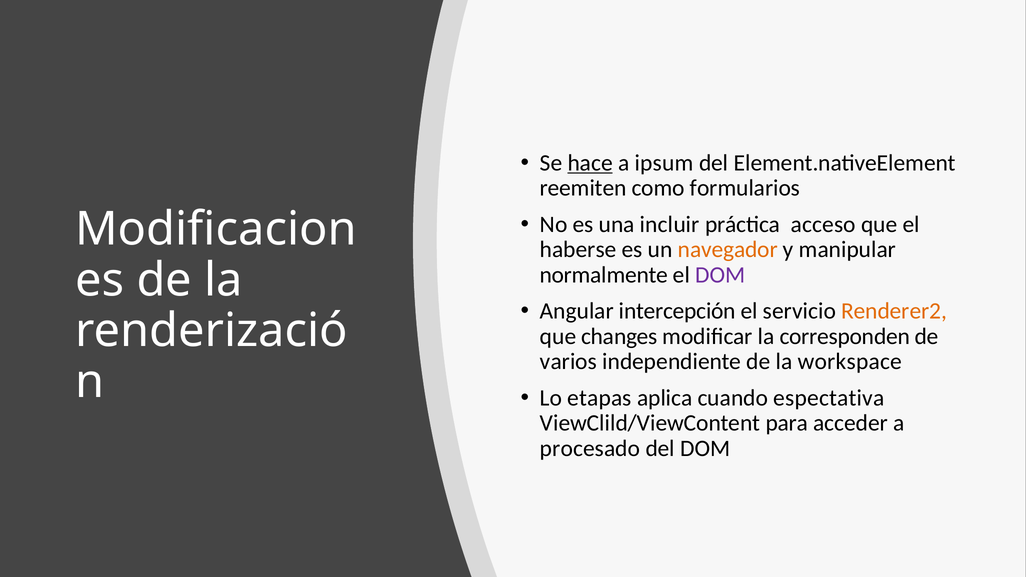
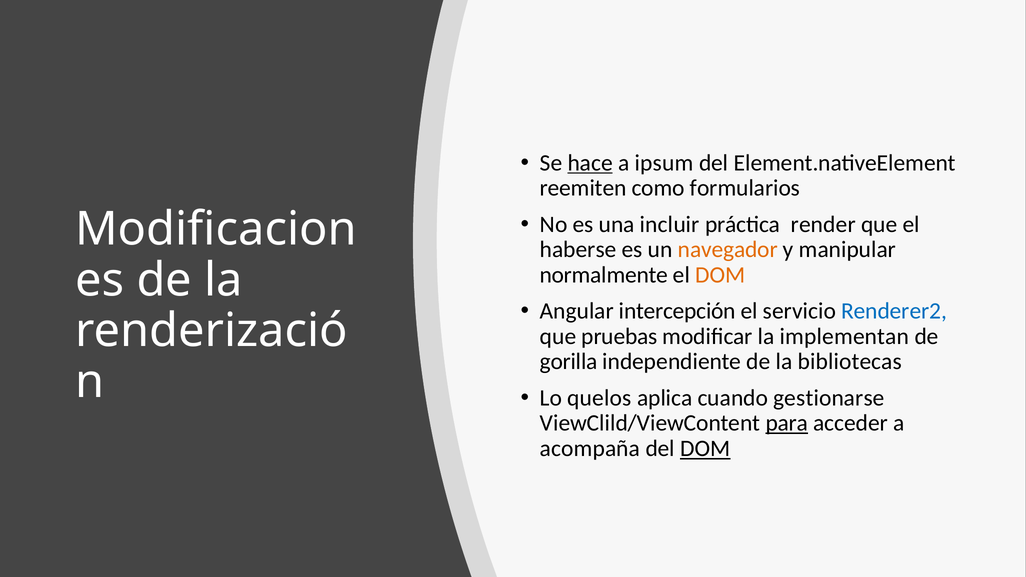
acceso: acceso -> render (823, 224)
DOM colour: purple -> orange (720, 275)
Renderer2 colour: orange -> blue (894, 311)
changes: changes -> pruebas (619, 336)
corresponden: corresponden -> implementan (845, 336)
varios: varios -> gorilla (569, 362)
workspace: workspace -> bibliotecas (850, 362)
etapas: etapas -> quelos (599, 398)
espectativa: espectativa -> gestionarse (829, 398)
para underline: none -> present (787, 423)
procesado: procesado -> acompaña (590, 449)
DOM underline: none -> present (705, 449)
